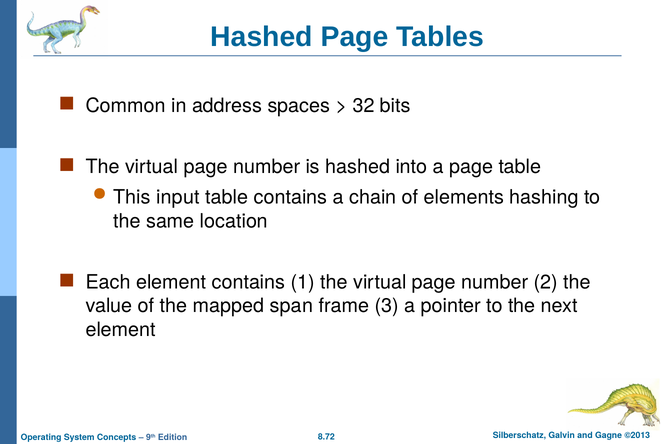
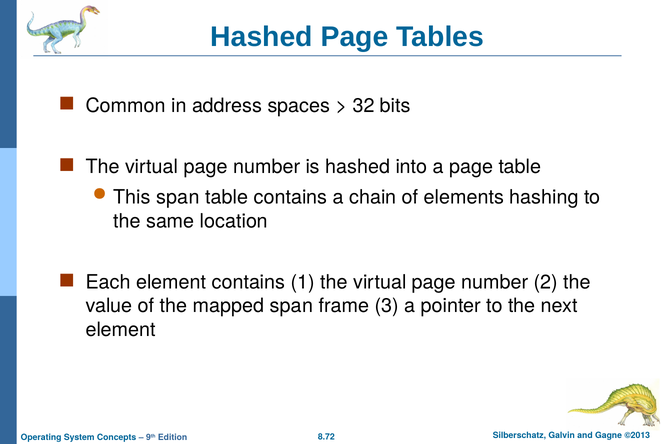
This input: input -> span (178, 197)
